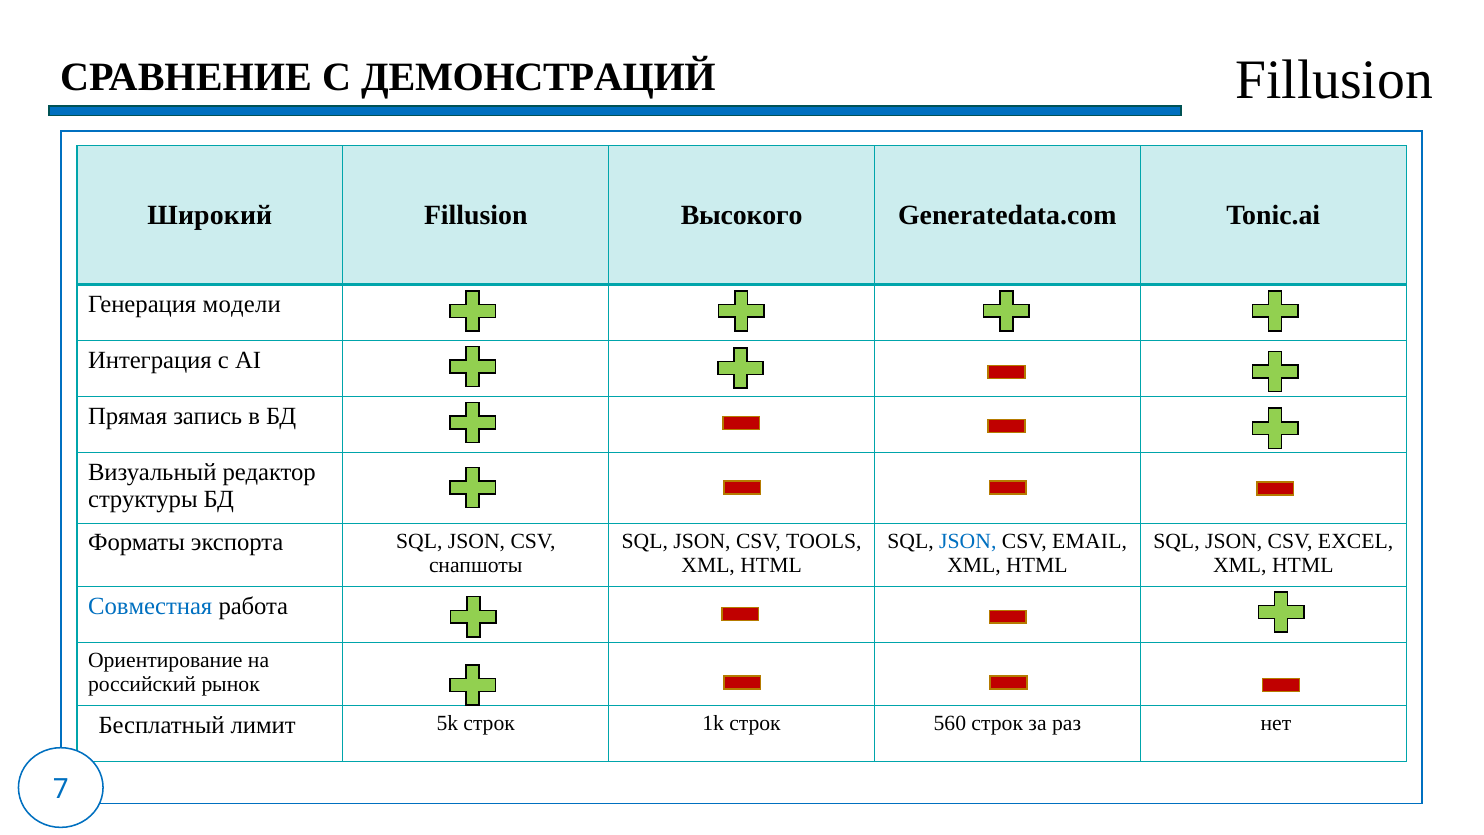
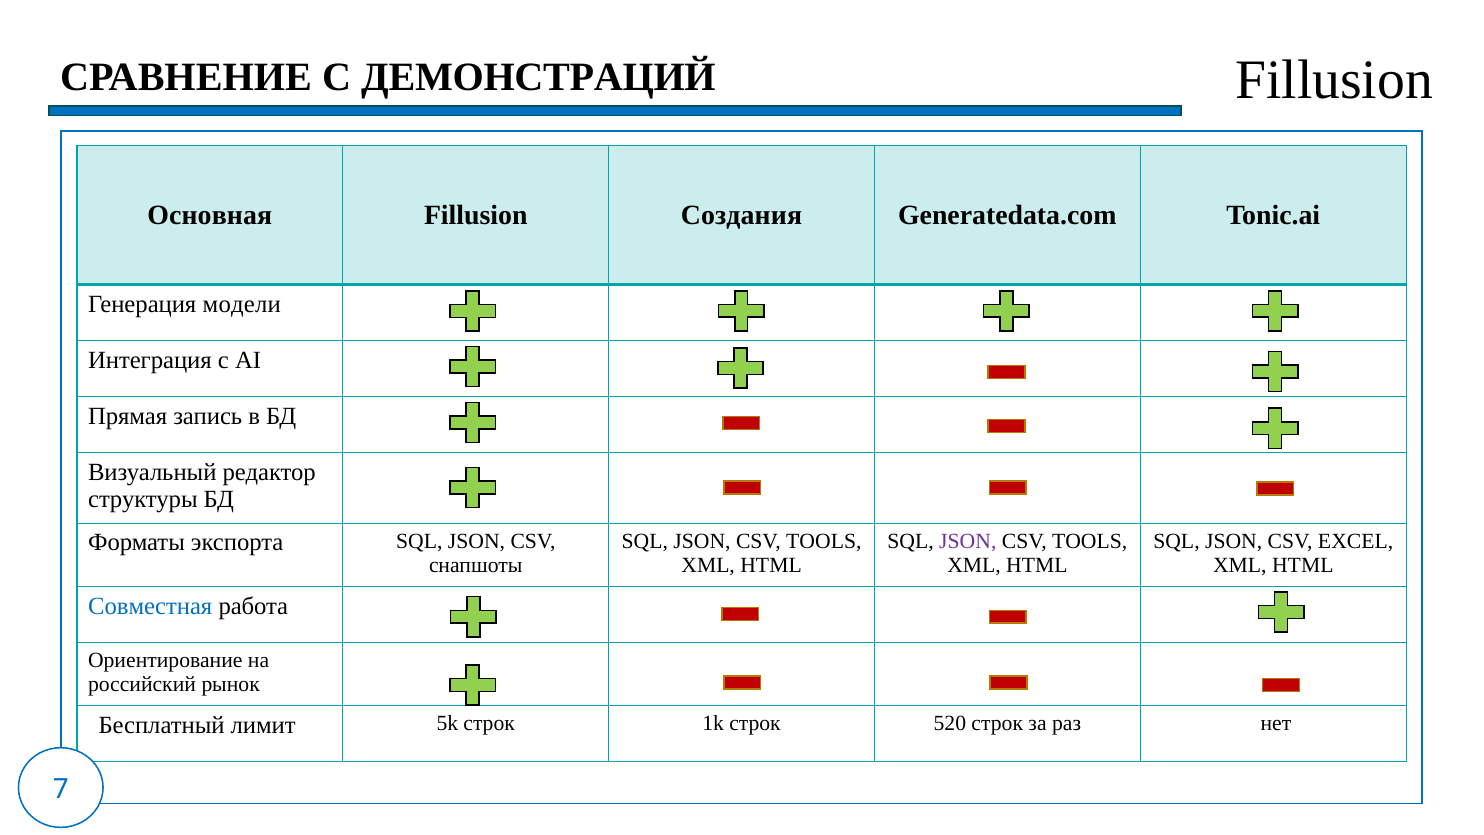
Широкий: Широкий -> Основная (210, 215)
Высокого: Высокого -> Создания (741, 215)
JSON colour: blue -> purple (968, 541)
EMAIL: EMAIL -> TOOLS (1090, 541)
560: 560 -> 520 (950, 723)
